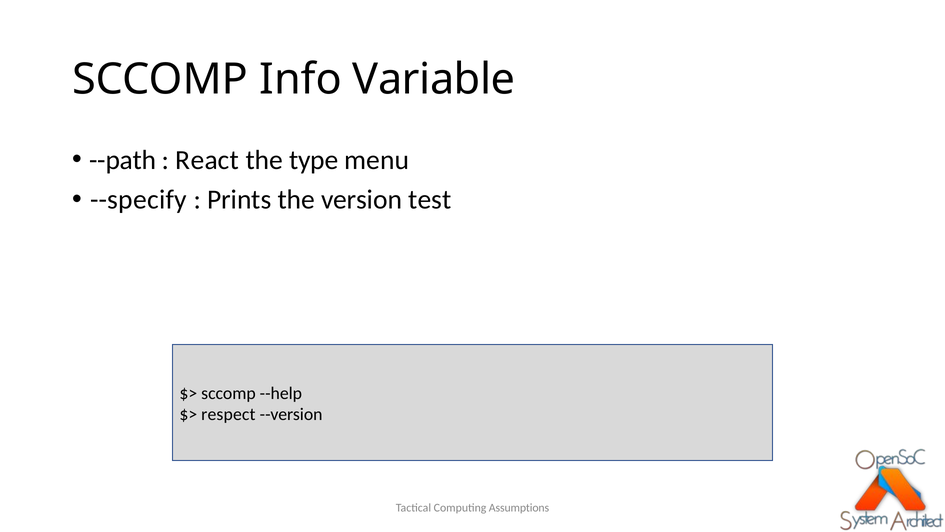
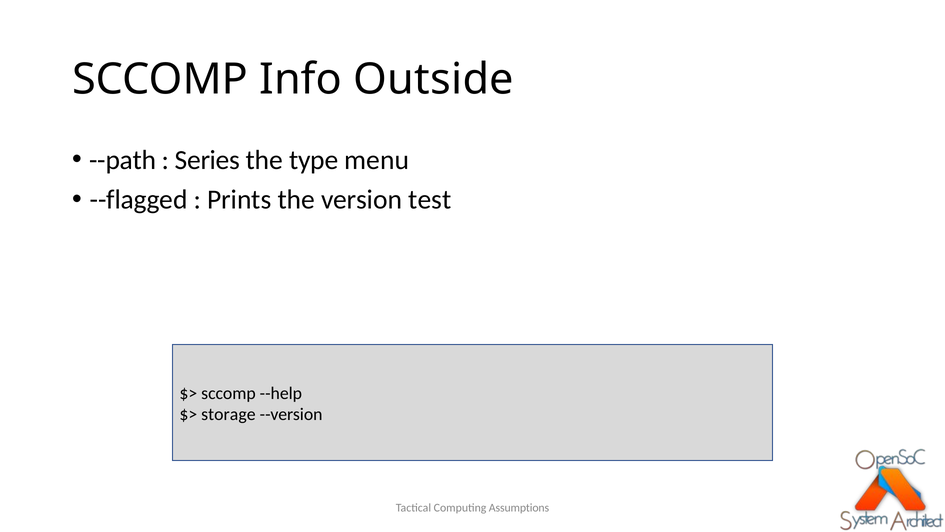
Variable: Variable -> Outside (434, 79)
React: React -> Series (207, 160)
--specify: --specify -> --flagged (139, 199)
respect: respect -> storage (228, 414)
